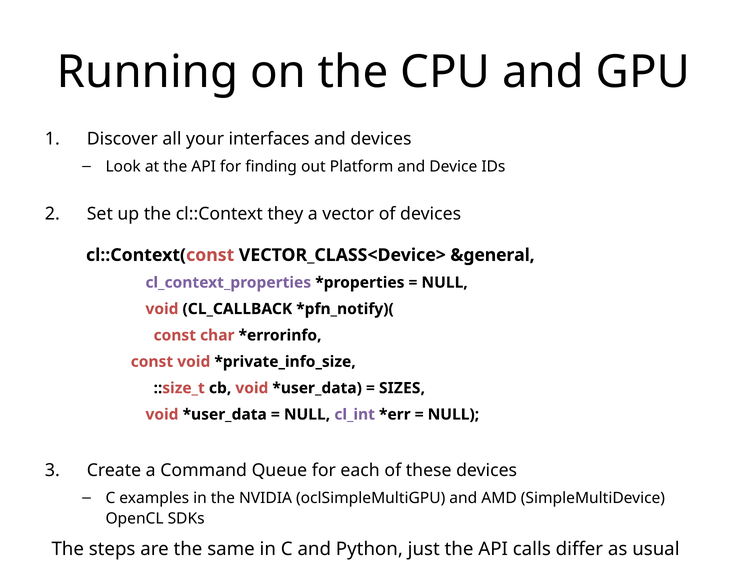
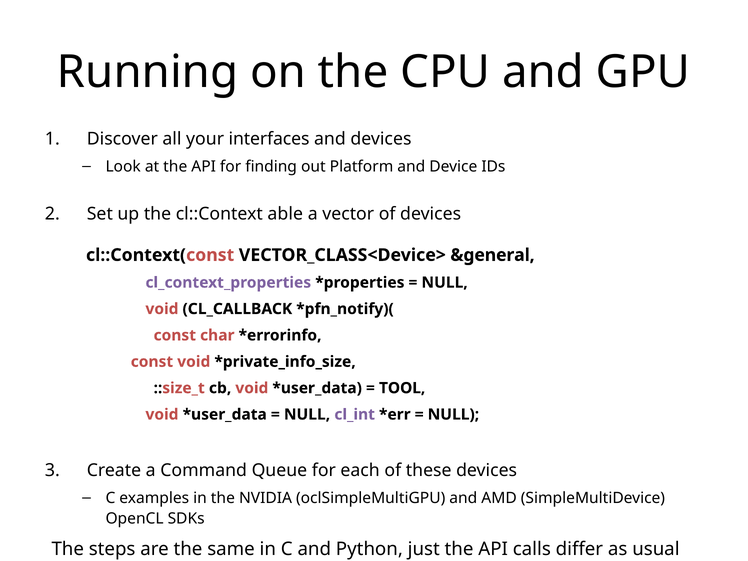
they: they -> able (285, 214)
SIZES: SIZES -> TOOL (402, 388)
